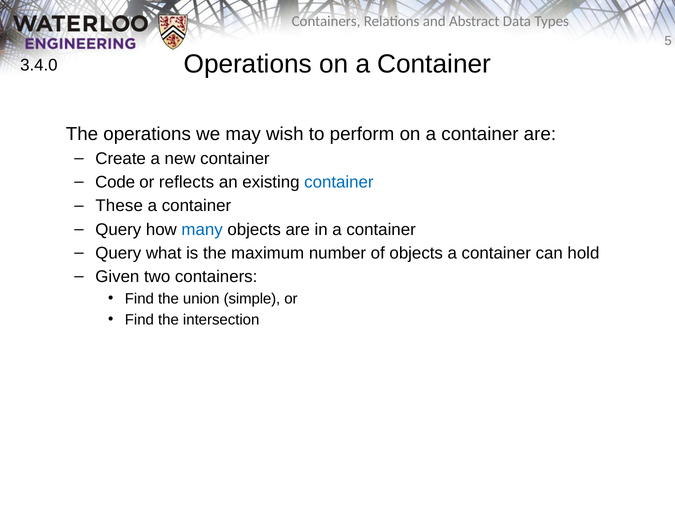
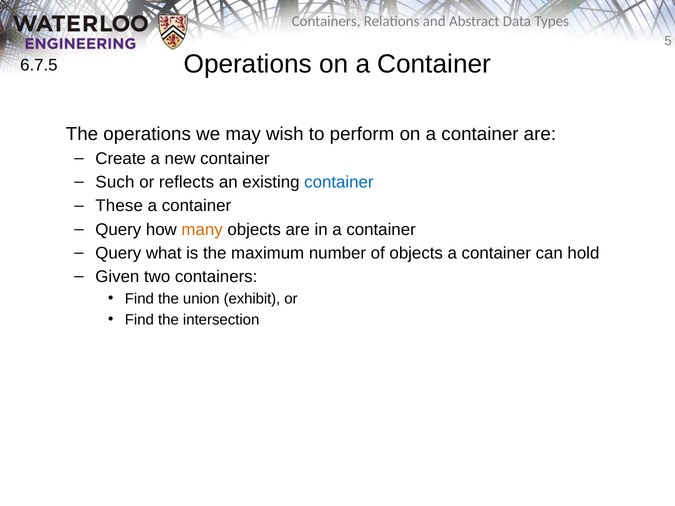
3.4.0: 3.4.0 -> 6.7.5 (39, 65)
Code: Code -> Such (115, 182)
many colour: blue -> orange (202, 230)
simple: simple -> exhibit (252, 299)
